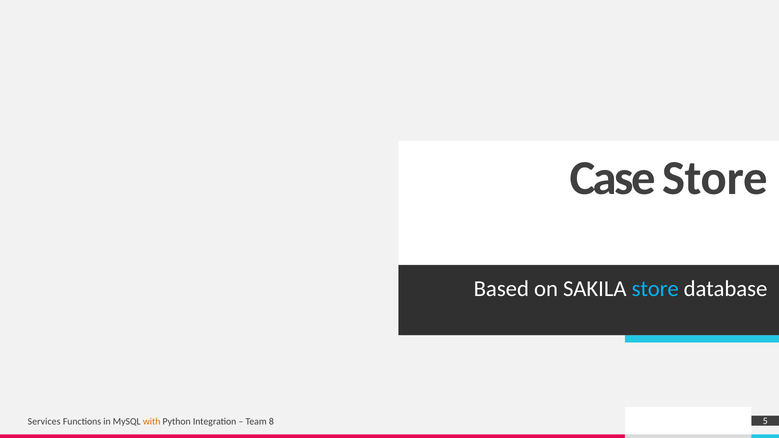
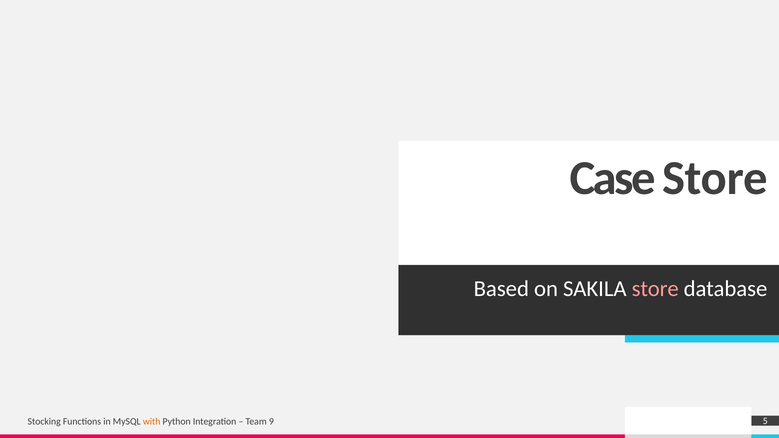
store colour: light blue -> pink (655, 289)
Services: Services -> Stocking (44, 422)
8: 8 -> 9 (271, 422)
